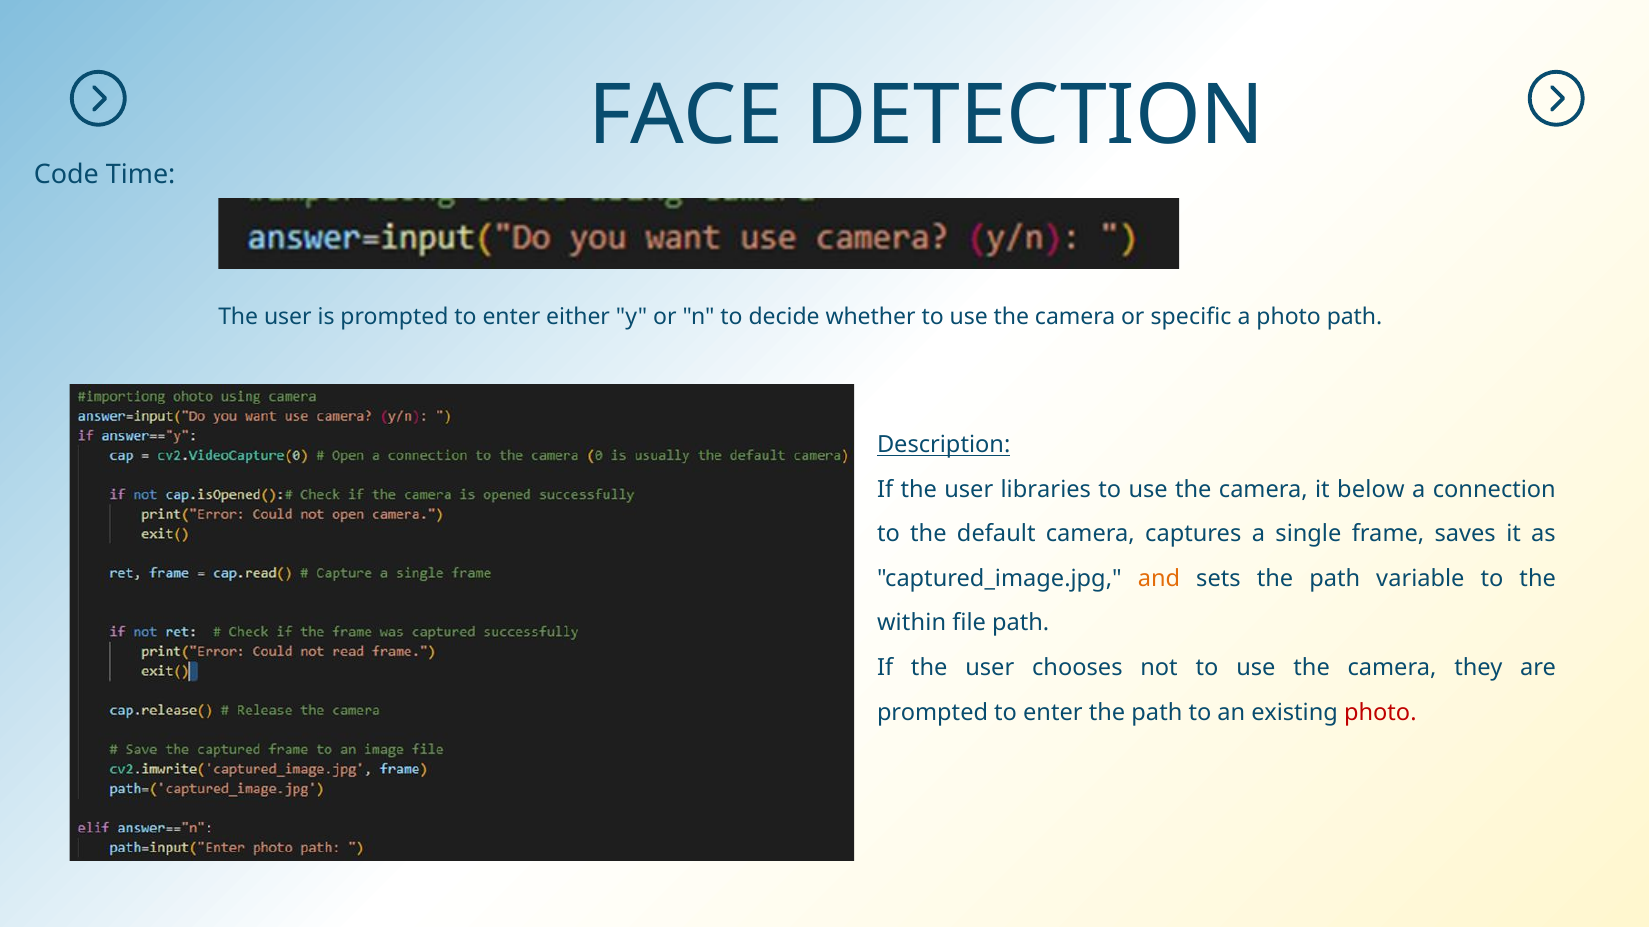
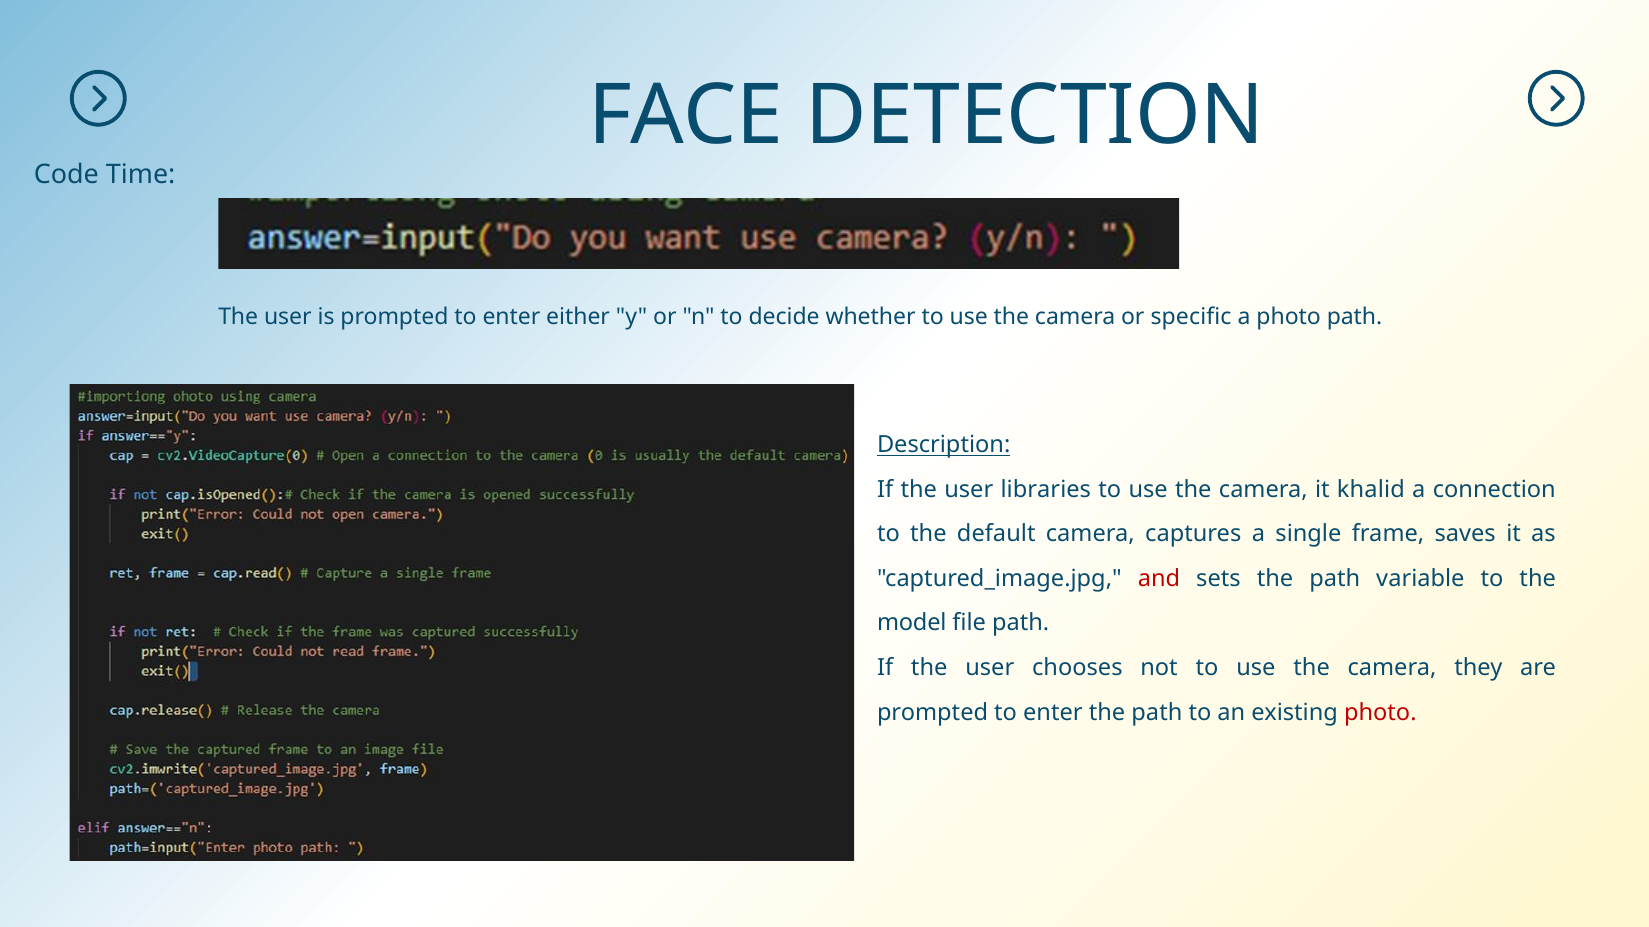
below: below -> khalid (1371, 490)
and colour: orange -> red (1159, 579)
within: within -> model (912, 624)
